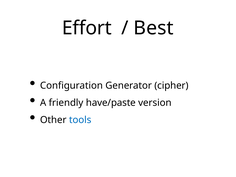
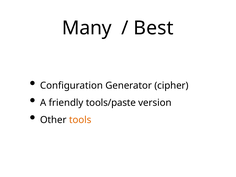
Effort: Effort -> Many (87, 28)
have/paste: have/paste -> tools/paste (111, 103)
tools colour: blue -> orange (80, 120)
